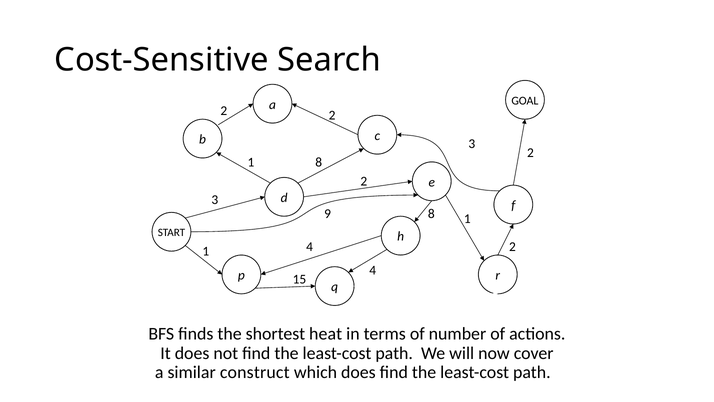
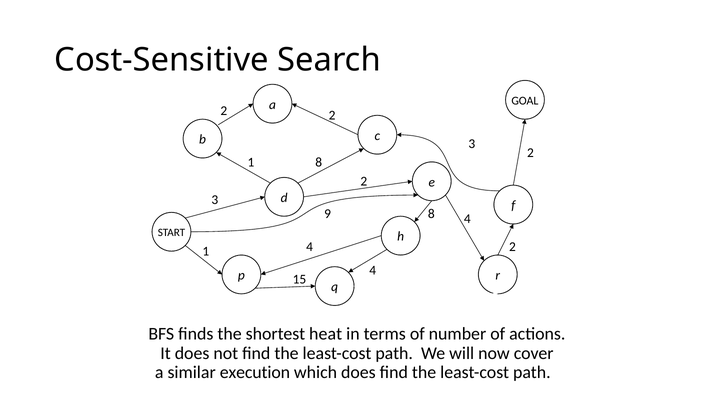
9 1: 1 -> 4 (467, 218)
construct: construct -> execution (255, 372)
